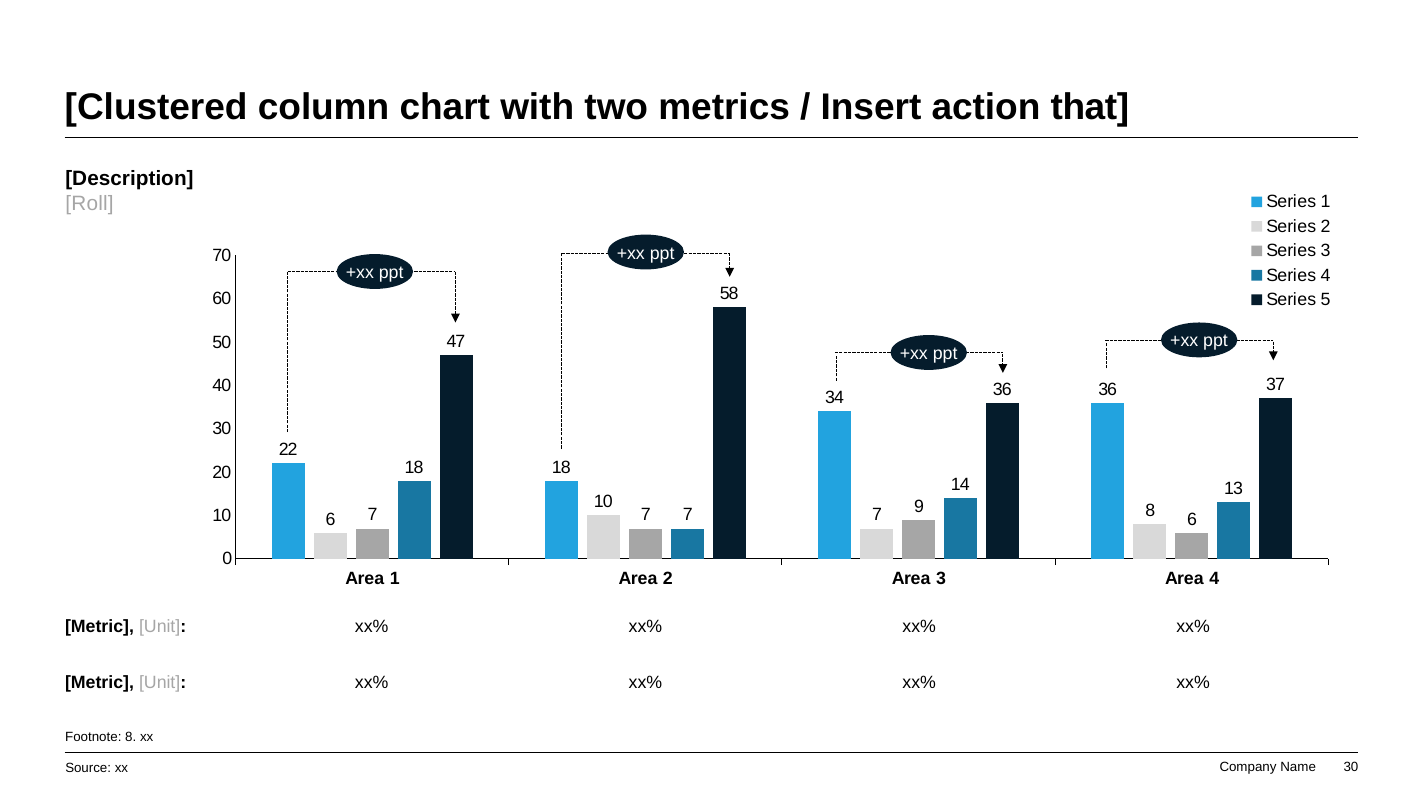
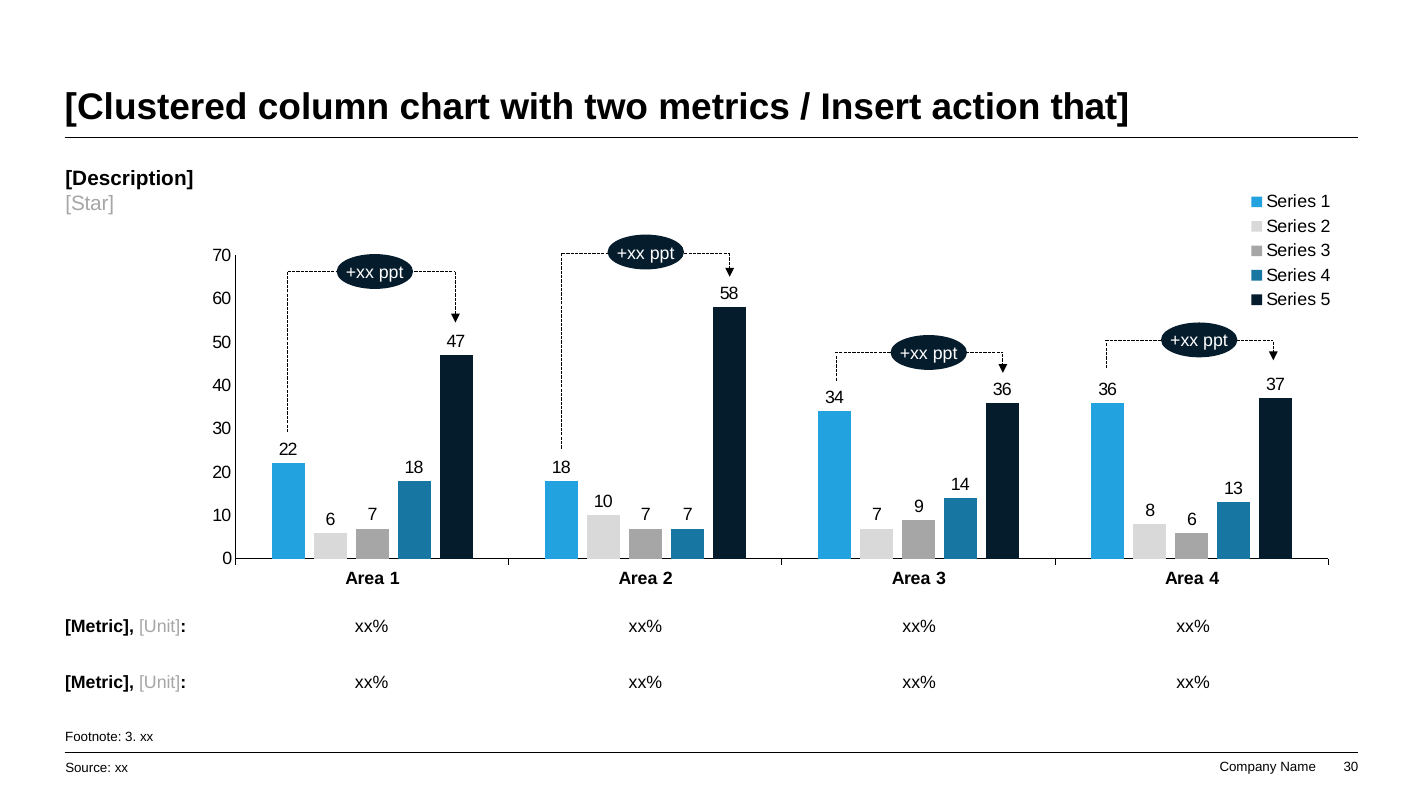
Roll: Roll -> Star (90, 204)
Footnote 8: 8 -> 3 (131, 737)
